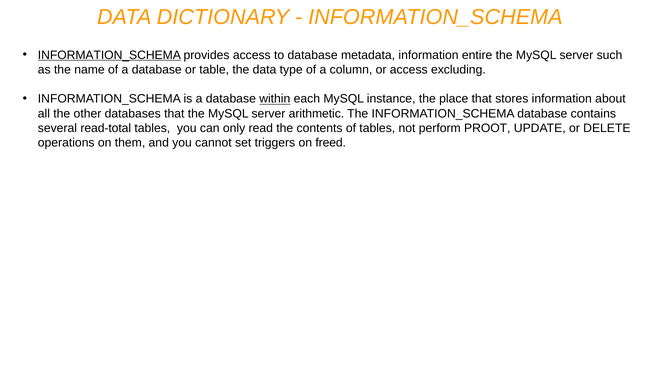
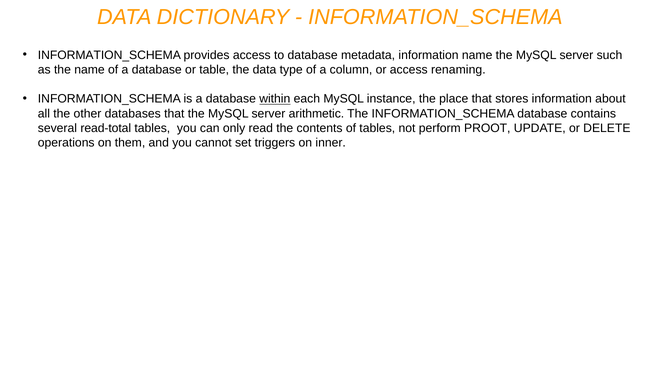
INFORMATION_SCHEMA underline: present -> none (109, 55)
information entire: entire -> name (477, 55)
excluding: excluding -> renaming (458, 70)
freed: freed -> inner (331, 143)
